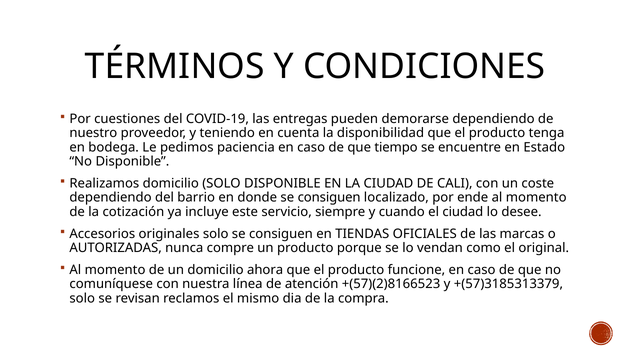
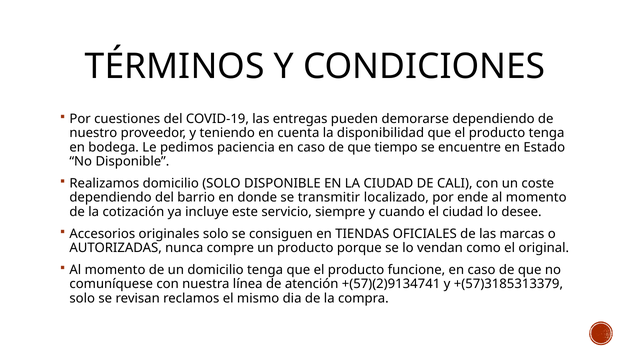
donde se consiguen: consiguen -> transmitir (329, 198)
domicilio ahora: ahora -> tenga (265, 270)
+(57)(2)8166523: +(57)(2)8166523 -> +(57)(2)9134741 (391, 284)
